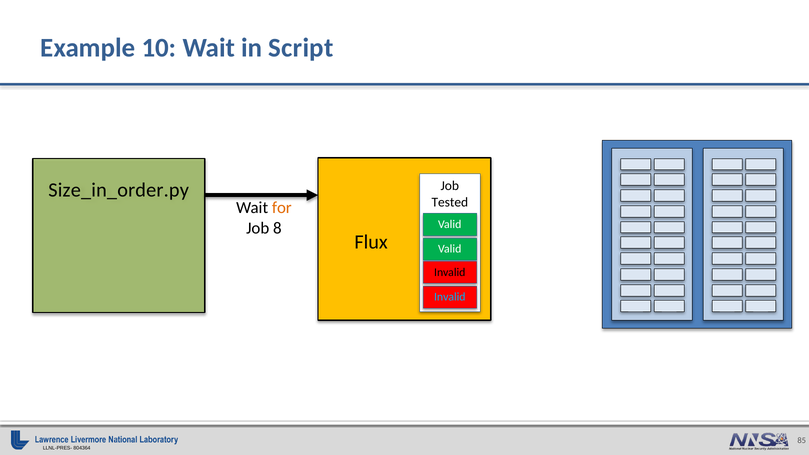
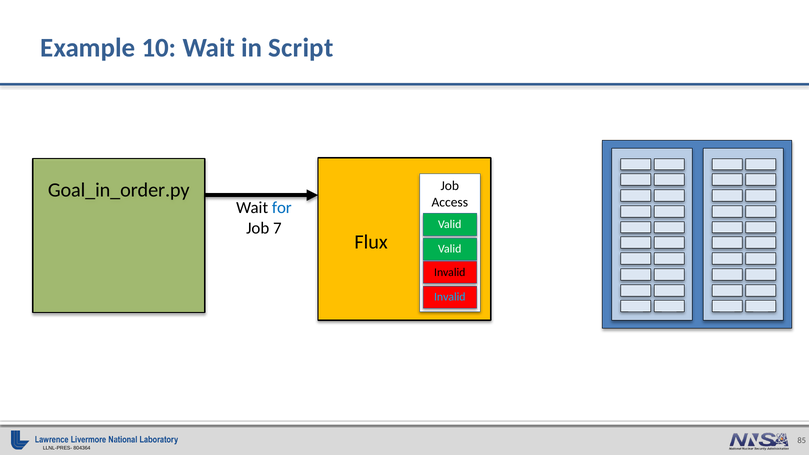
Size_in_order.py: Size_in_order.py -> Goal_in_order.py (119, 190)
Tested: Tested -> Access (450, 202)
for colour: orange -> blue (282, 208)
8: 8 -> 7 (277, 228)
